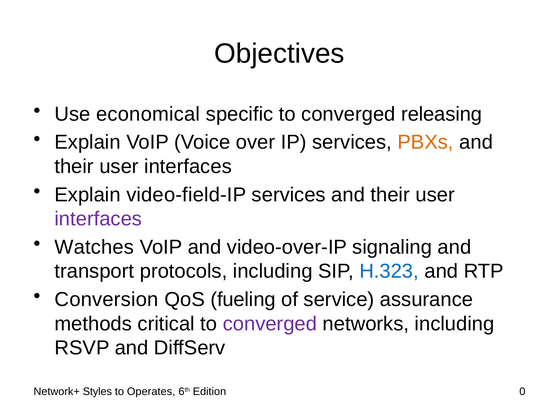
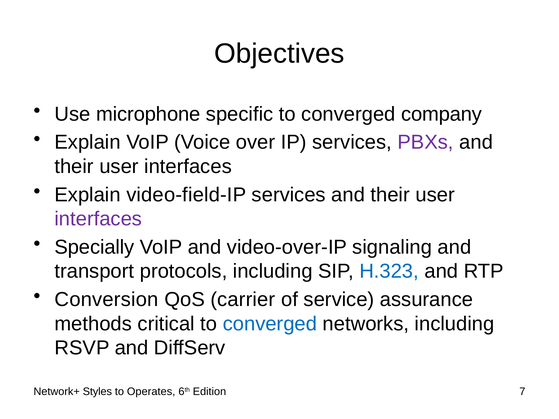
economical: economical -> microphone (148, 114)
releasing: releasing -> company (442, 114)
PBXs colour: orange -> purple (426, 142)
Watches: Watches -> Specially (94, 247)
fueling: fueling -> carrier (243, 300)
converged colour: purple -> blue (270, 324)
0: 0 -> 7 (522, 392)
